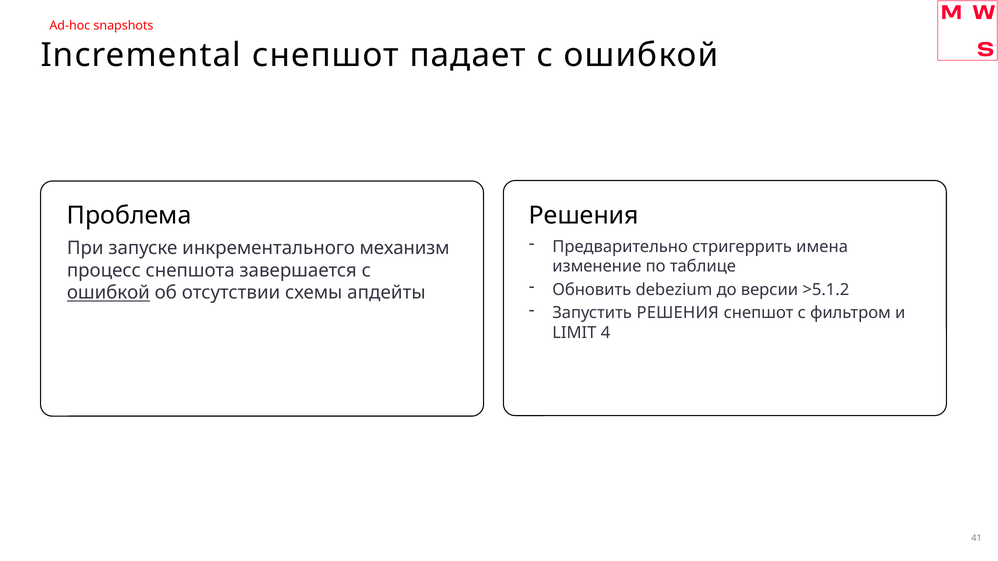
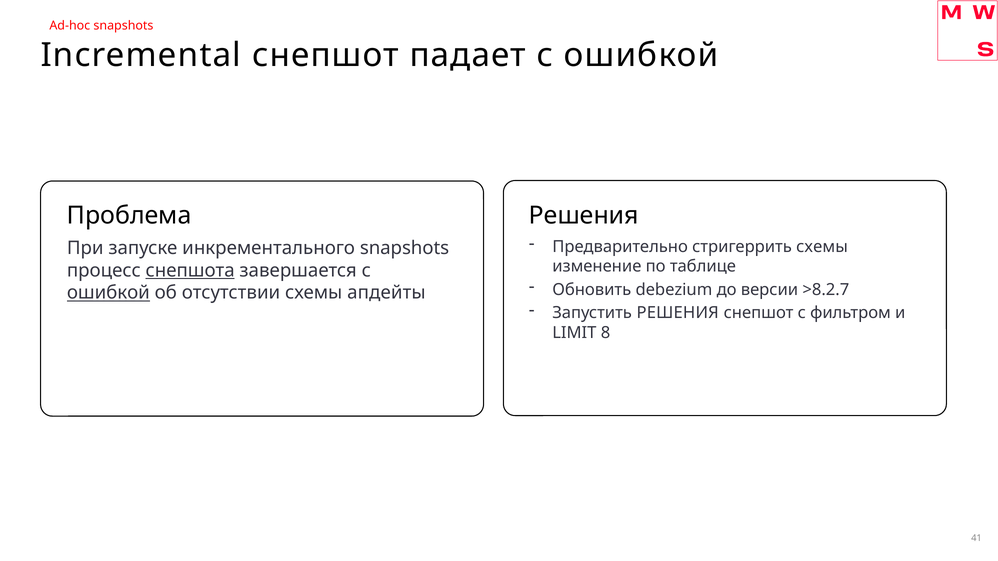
стригеррить имена: имена -> схемы (822, 247)
инкрементального механизм: механизм -> snapshots (405, 248)
снепшота underline: none -> present (190, 271)
>5.1.2: >5.1.2 -> >8.2.7 (826, 290)
4: 4 -> 8 (606, 333)
